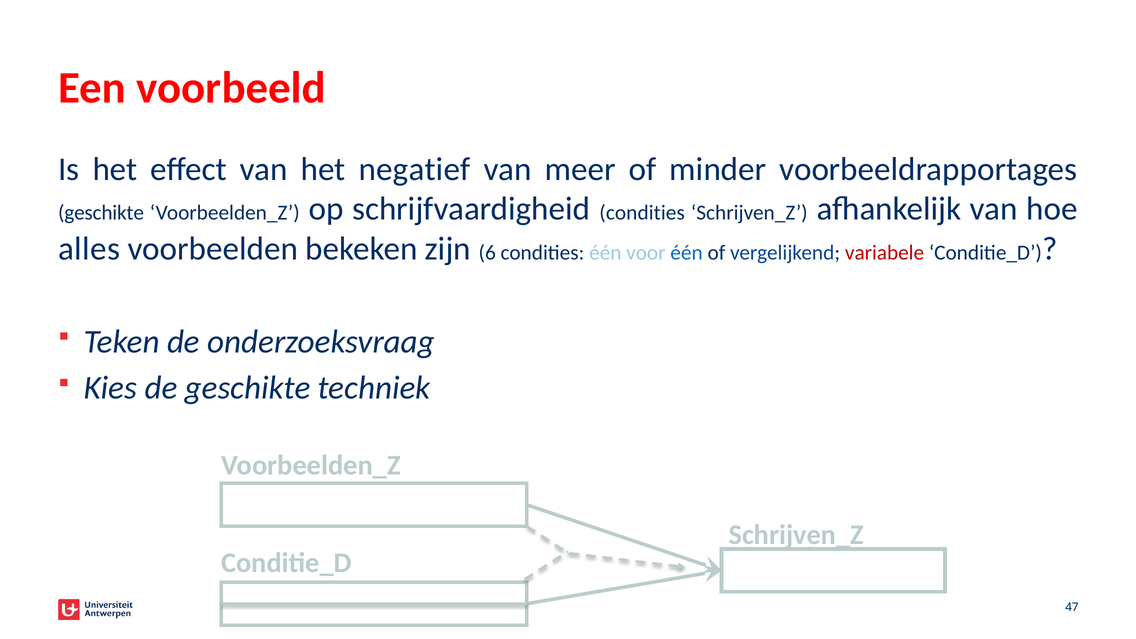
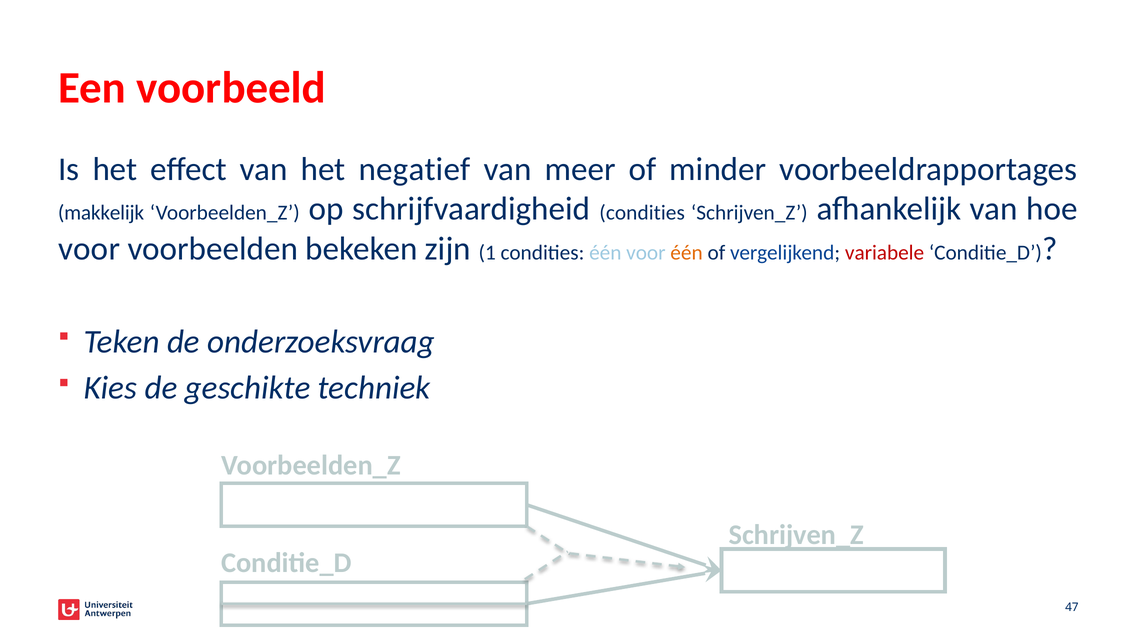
geschikte: geschikte -> makkelijk (101, 213)
alles: alles -> voor (89, 249)
6: 6 -> 1 (487, 253)
één colour: blue -> orange (687, 253)
